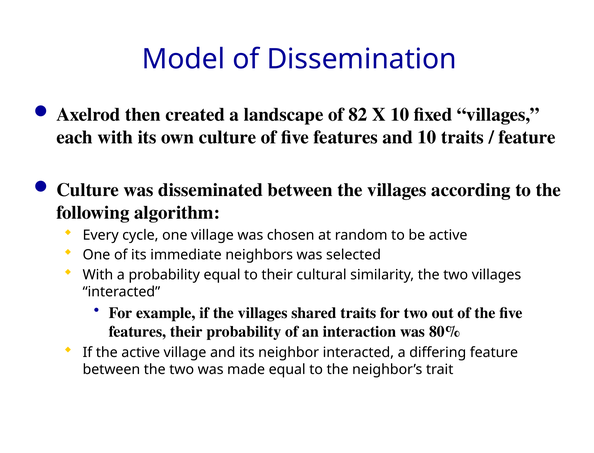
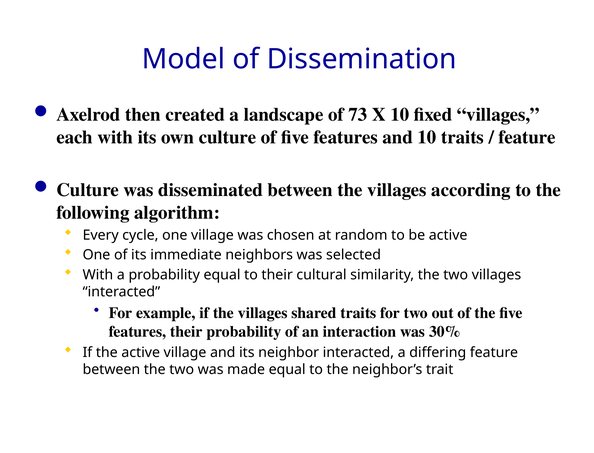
82: 82 -> 73 (358, 114)
80%: 80% -> 30% (445, 331)
